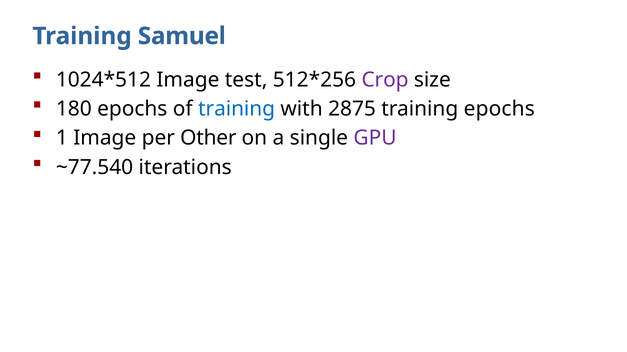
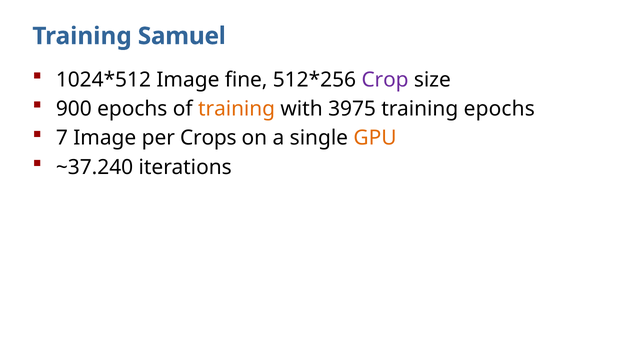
test: test -> fine (246, 80)
180: 180 -> 900 (74, 109)
training colour: blue -> orange (237, 109)
2875: 2875 -> 3975 (352, 109)
1: 1 -> 7 (62, 138)
Other: Other -> Crops (208, 138)
GPU colour: purple -> orange (375, 138)
~77.540: ~77.540 -> ~37.240 (95, 168)
